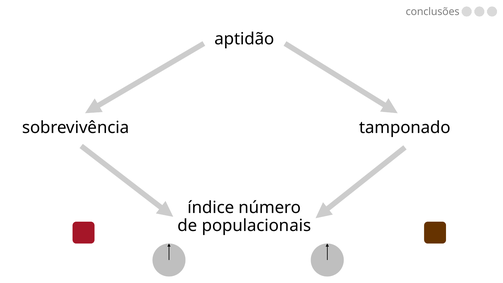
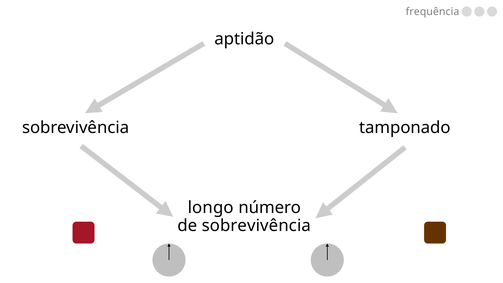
conclusões: conclusões -> frequência (433, 12)
índice: índice -> longo (211, 208)
de populacionais: populacionais -> sobrevivência (256, 226)
